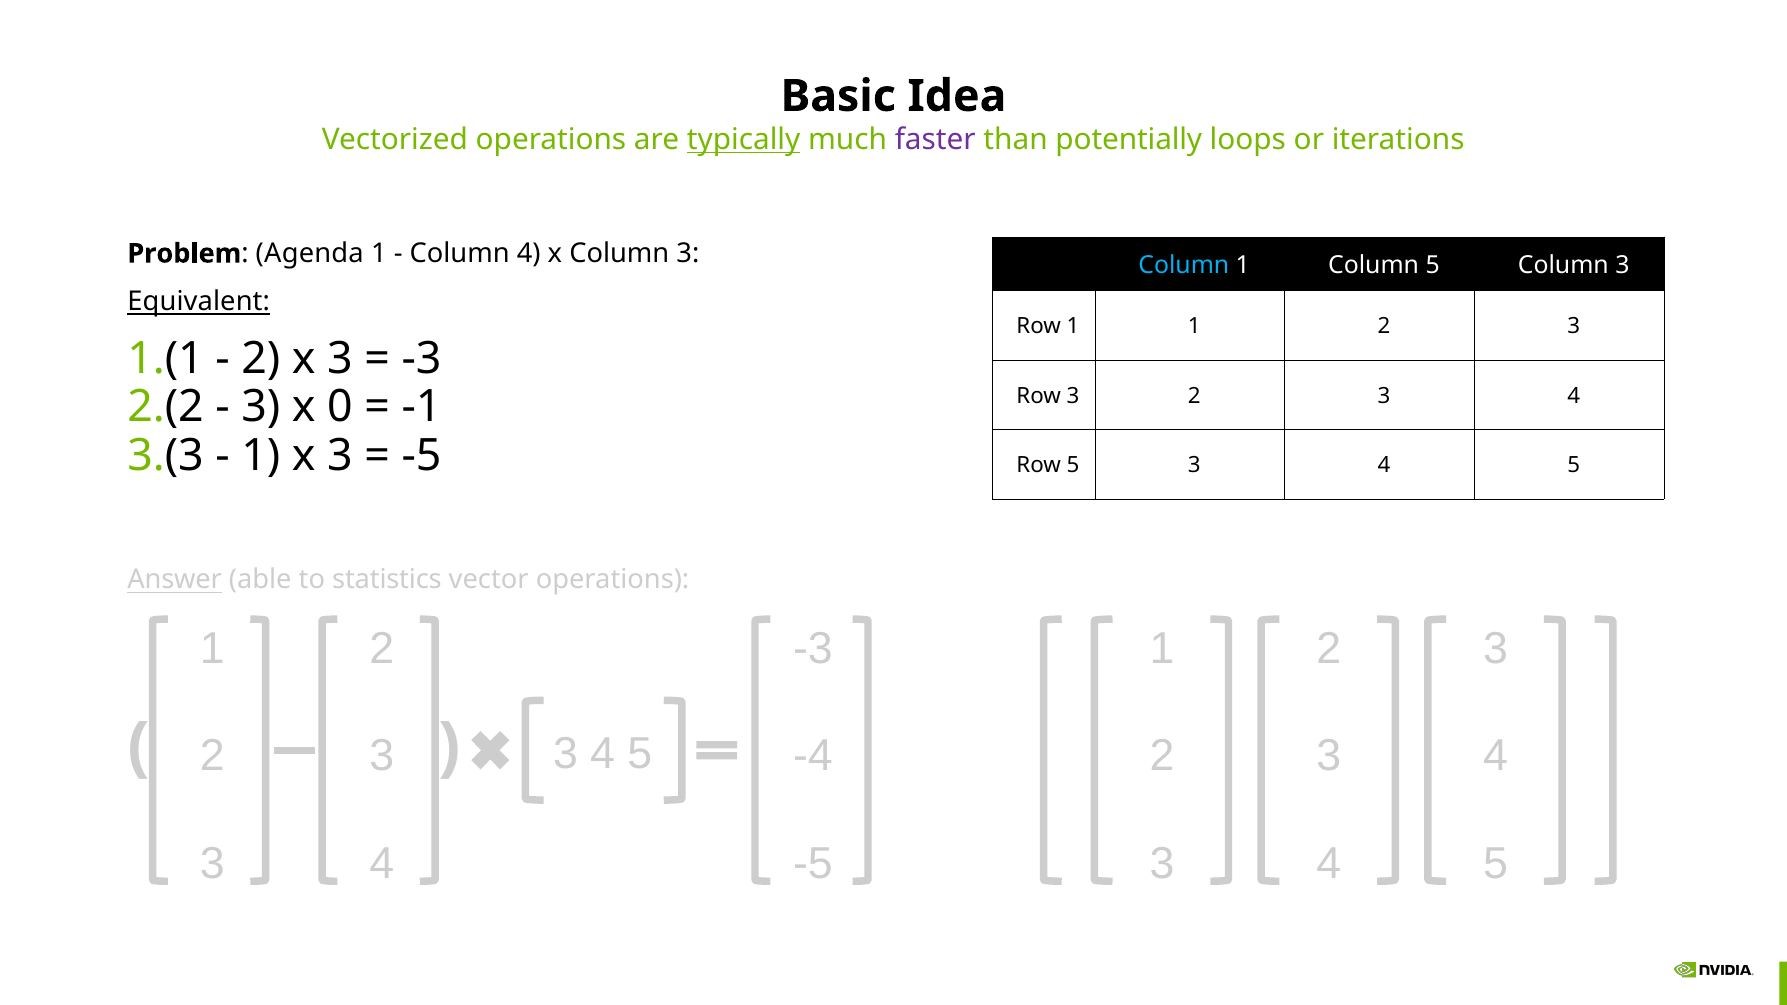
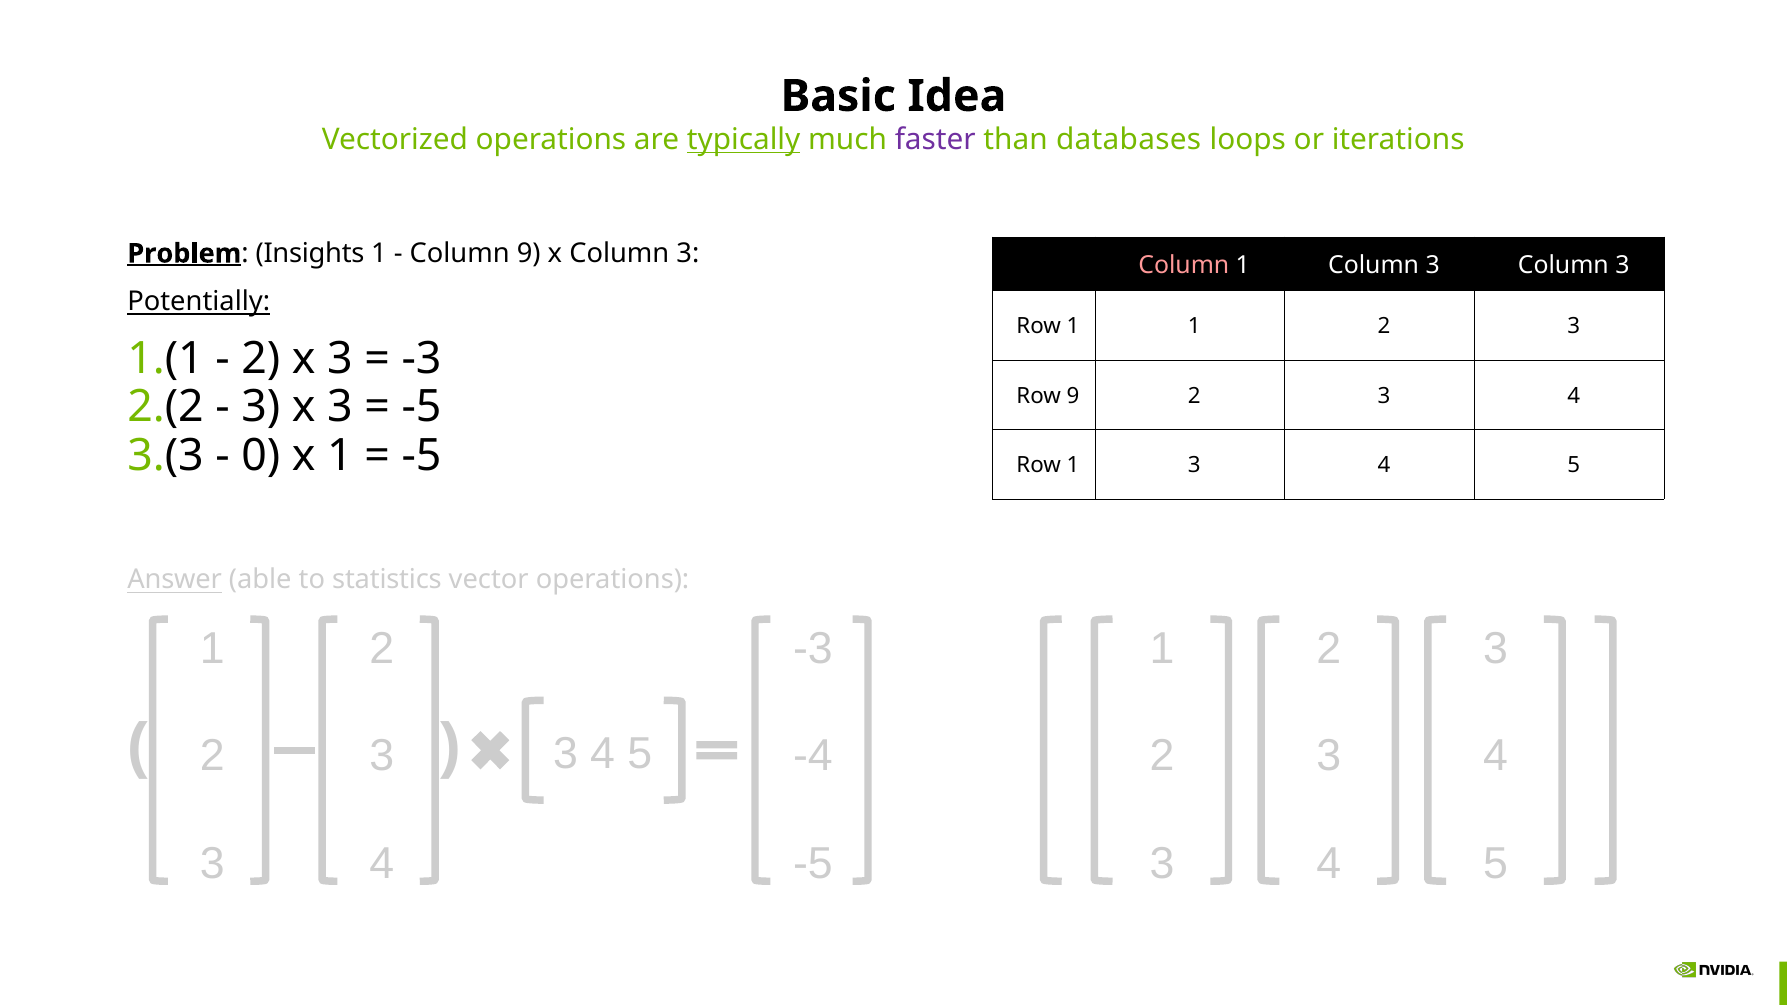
potentially: potentially -> databases (1129, 140)
Problem underline: none -> present (184, 254)
Agenda: Agenda -> Insights (310, 254)
Column 4: 4 -> 9 (529, 254)
Column colour: light blue -> pink (1184, 265)
1 Column 5: 5 -> 3 (1433, 265)
Equivalent: Equivalent -> Potentially (199, 302)
Row 3: 3 -> 9 (1073, 396)
3 x 0: 0 -> 3 (340, 407)
-1: -1 -> -5 (422, 407)
1: 1 -> 0 (261, 456)
3: 3 -> 1 (340, 456)
5: 5 -> 1 (1073, 466)
